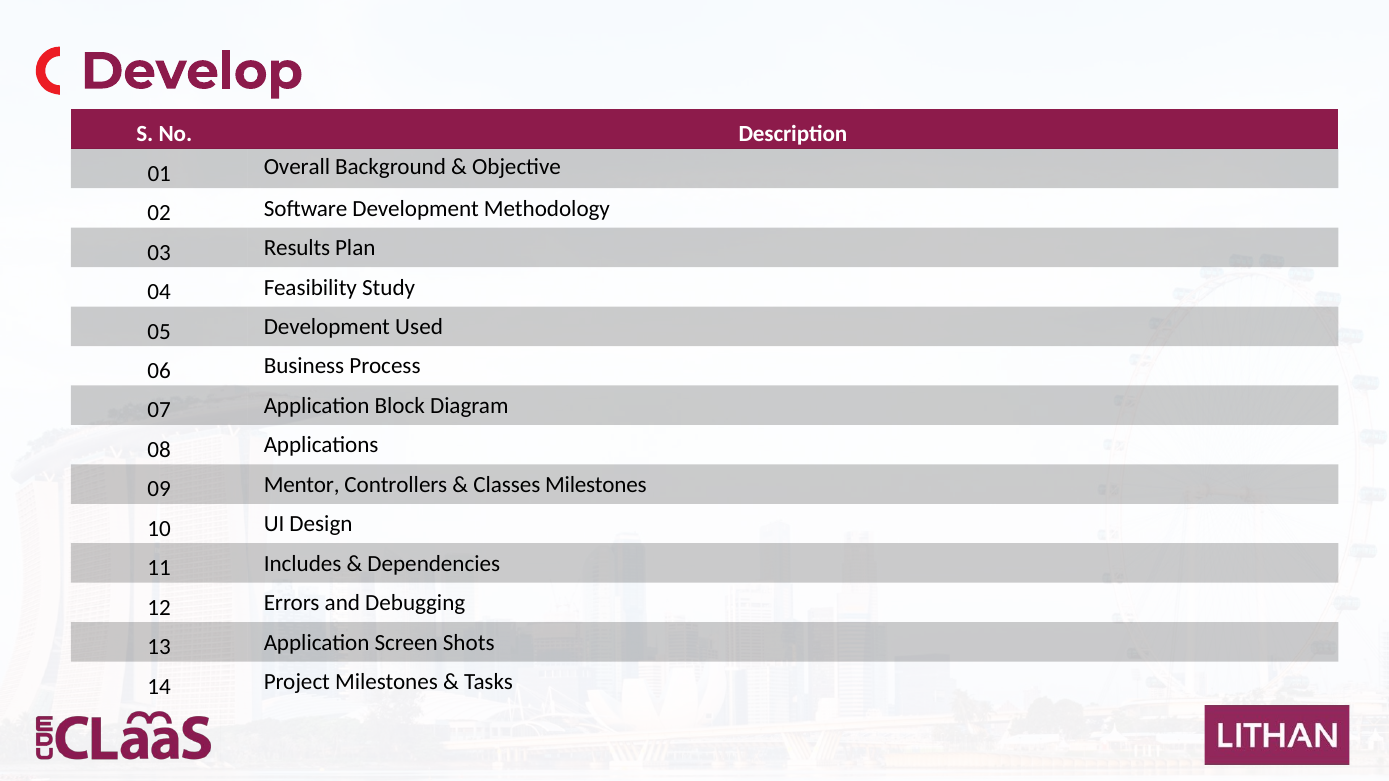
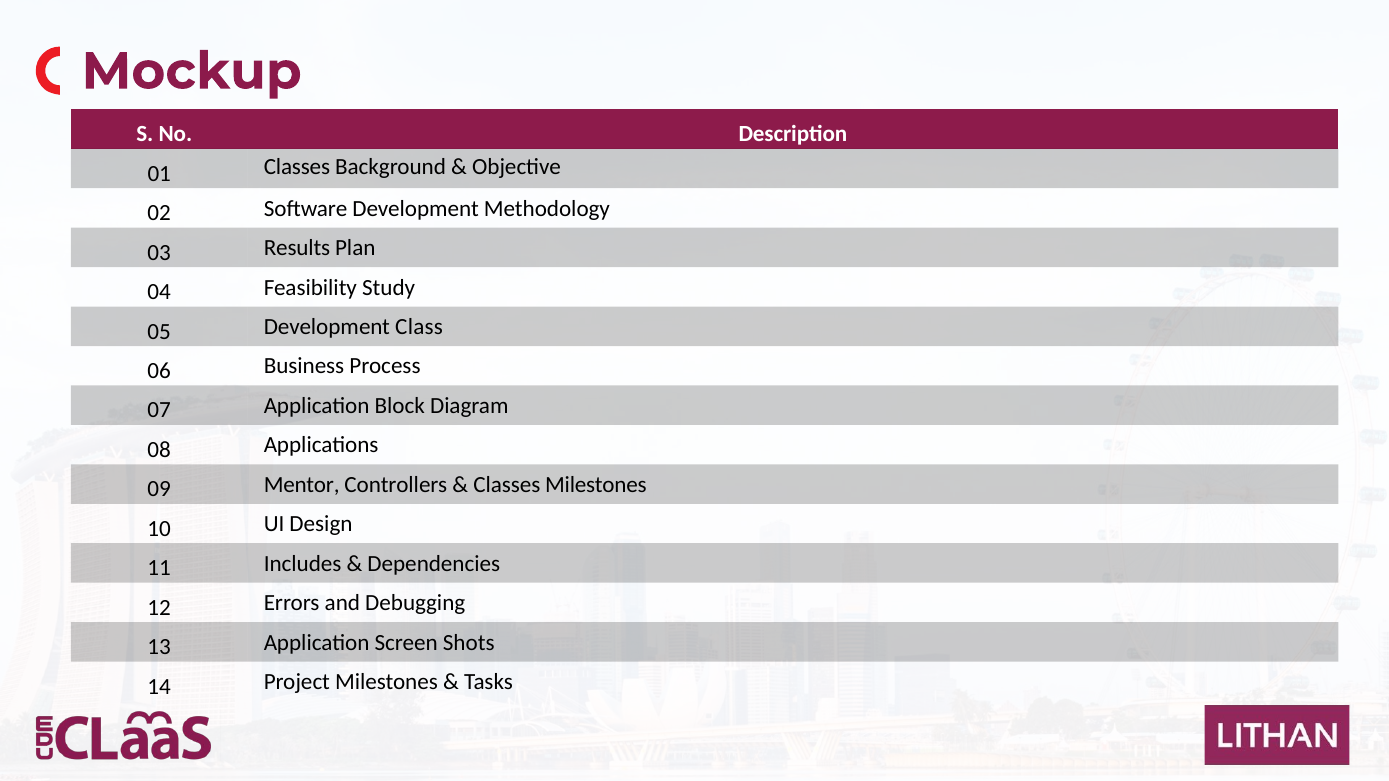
Develop: Develop -> Mockup (192, 71)
01 Overall: Overall -> Classes (297, 167)
Used: Used -> Class (419, 327)
